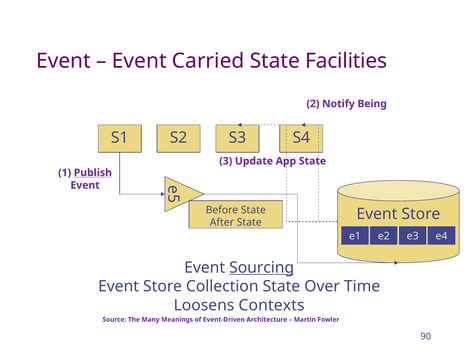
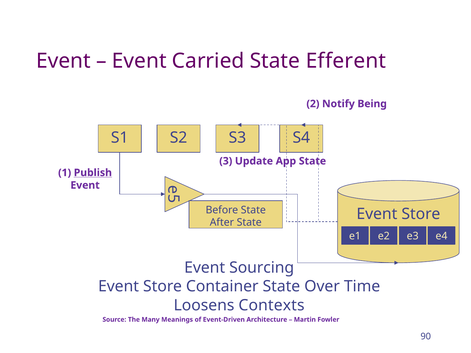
Facilities: Facilities -> Efferent (346, 61)
Sourcing underline: present -> none (262, 268)
Collection: Collection -> Container (222, 287)
